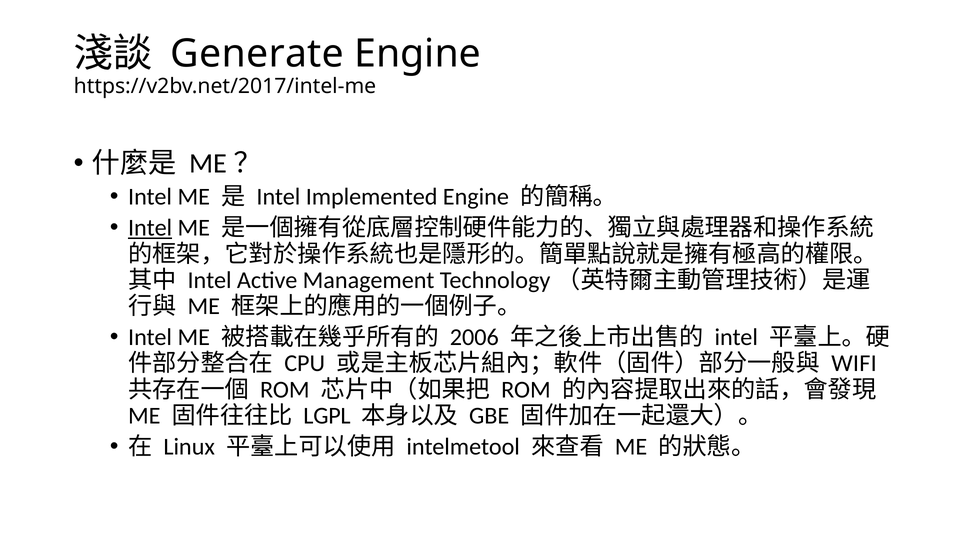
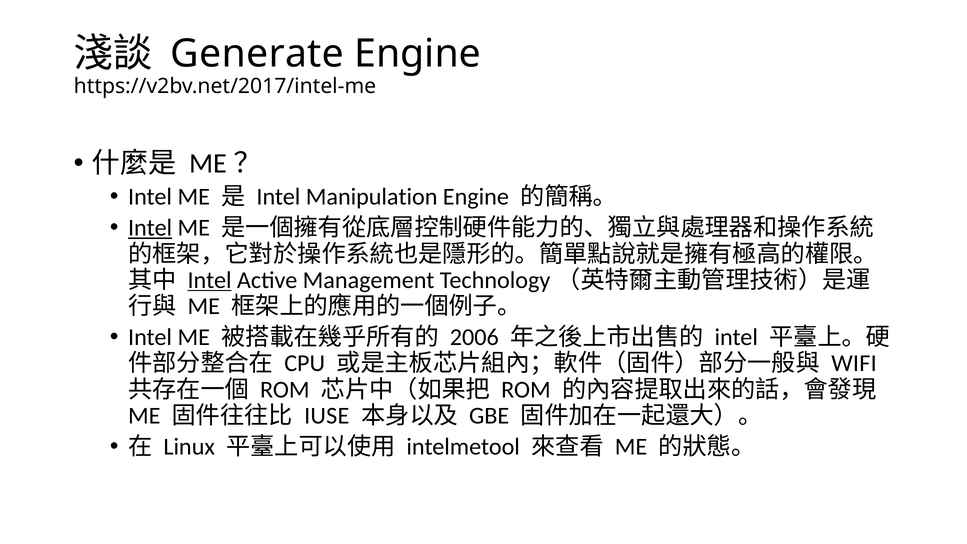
Implemented: Implemented -> Manipulation (372, 197)
Intel underline: none -> present (210, 280)
LGPL: LGPL -> IUSE (327, 416)
